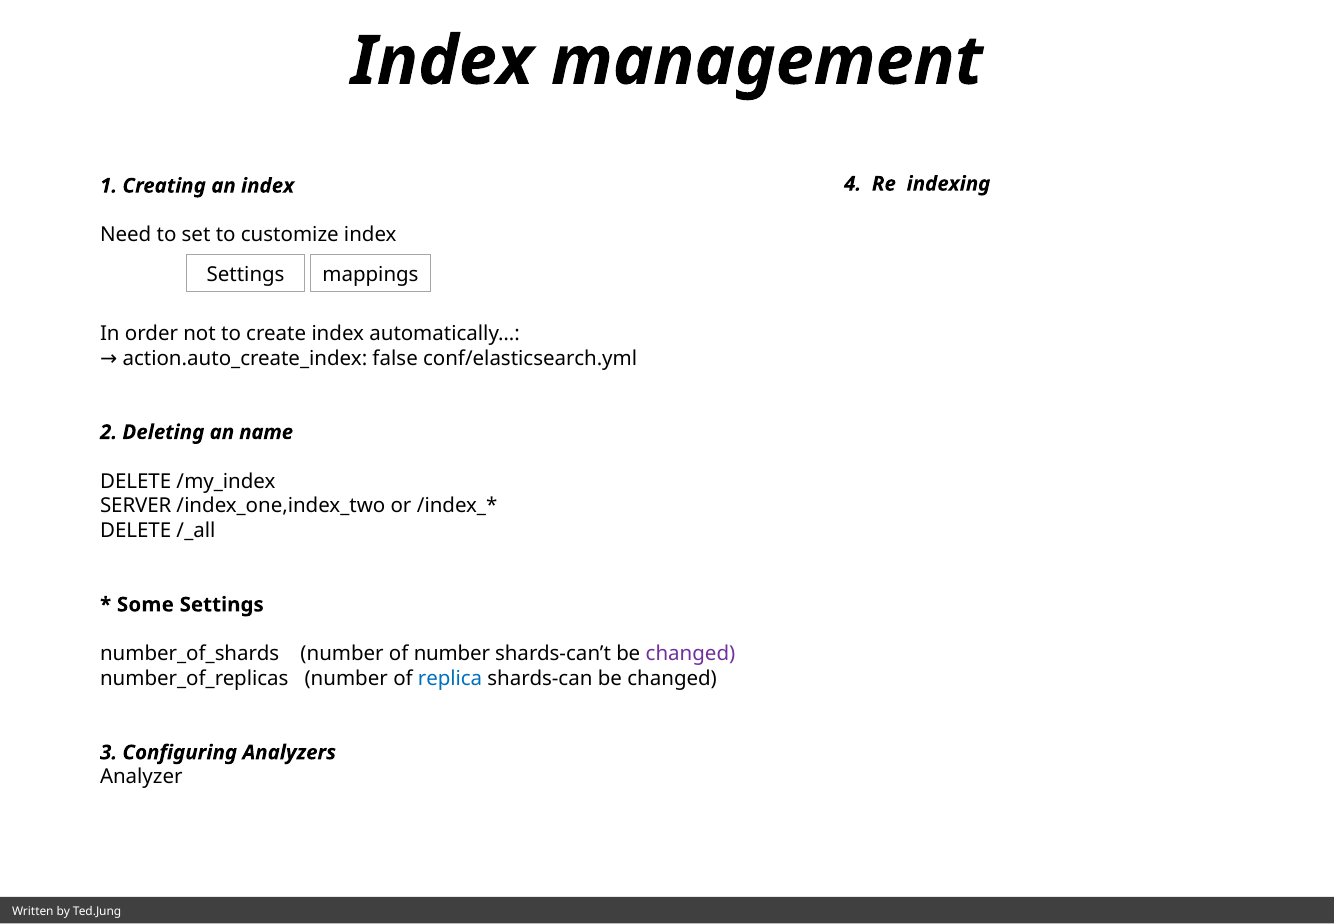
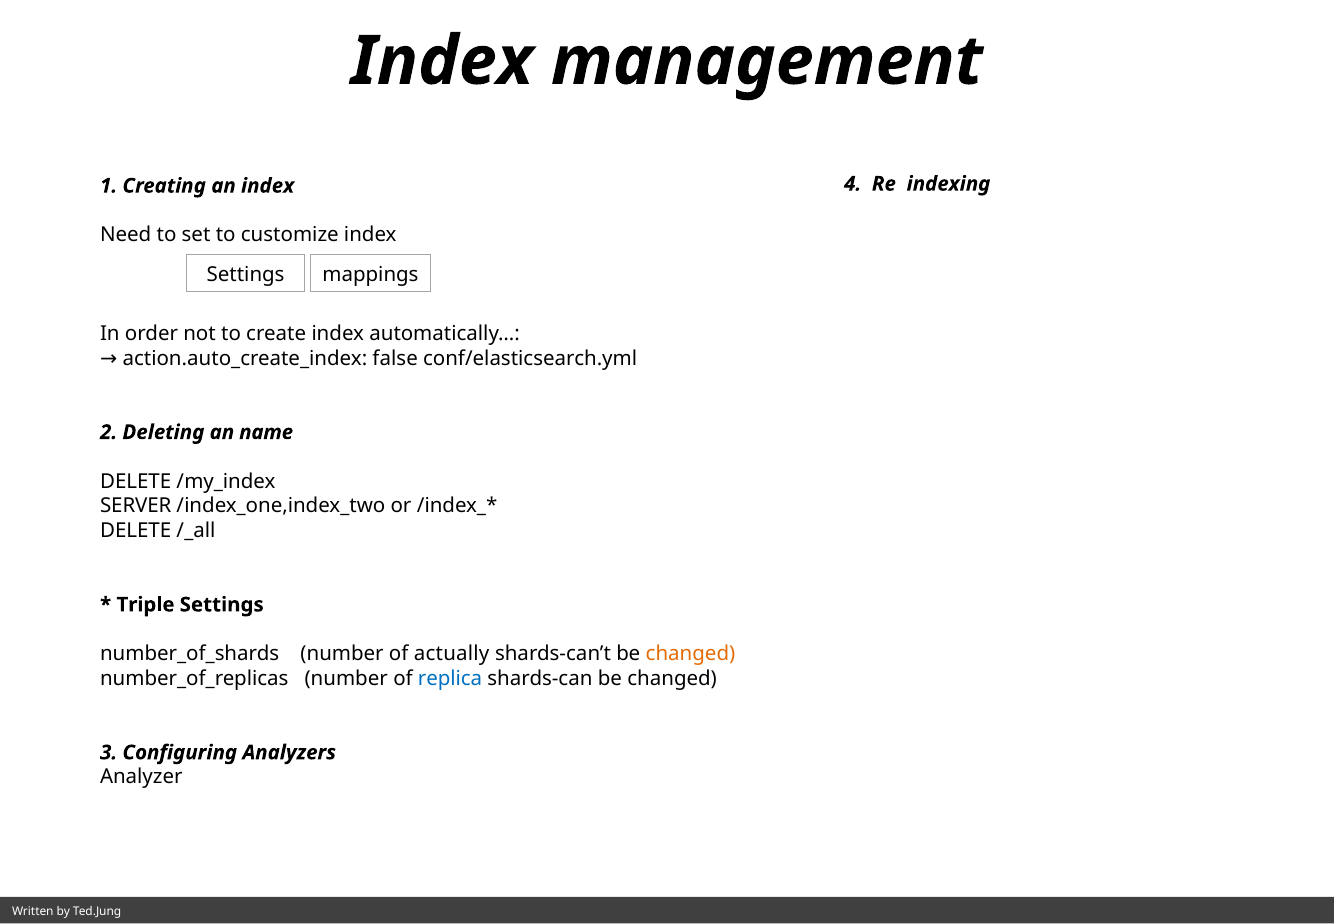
Some: Some -> Triple (146, 604)
of number: number -> actually (452, 654)
changed colour: purple -> orange (690, 654)
